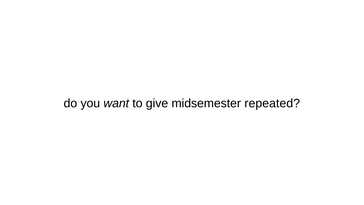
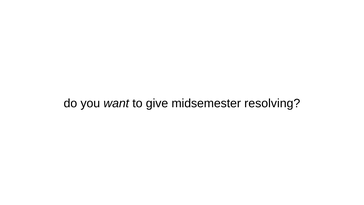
repeated: repeated -> resolving (272, 103)
